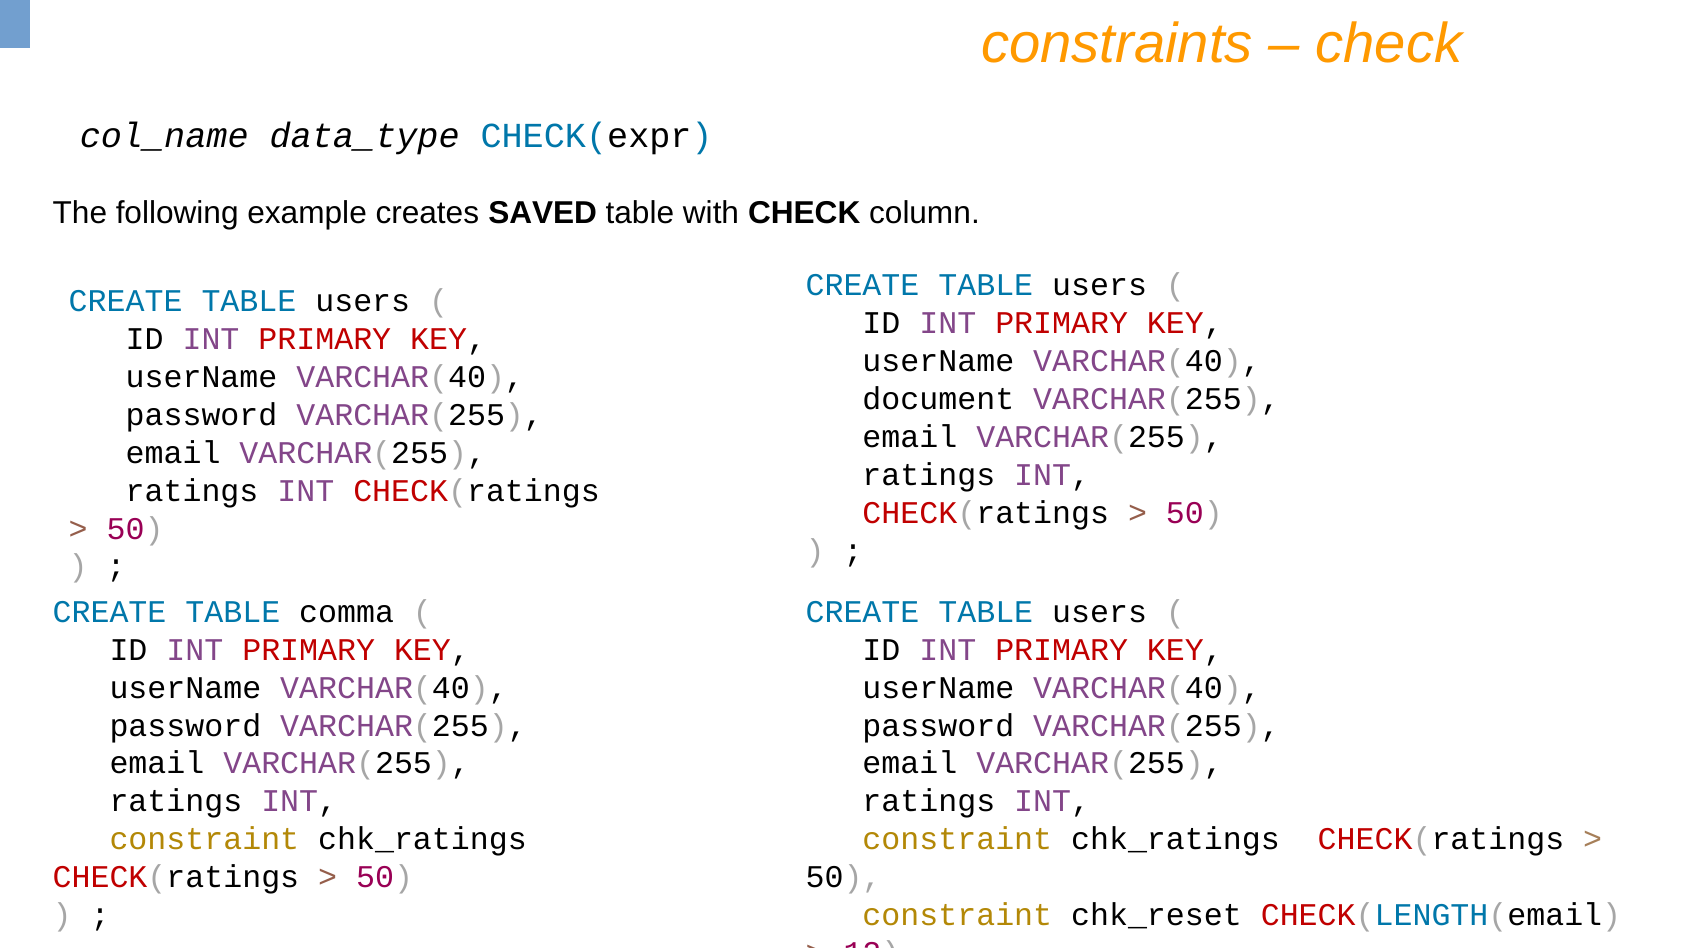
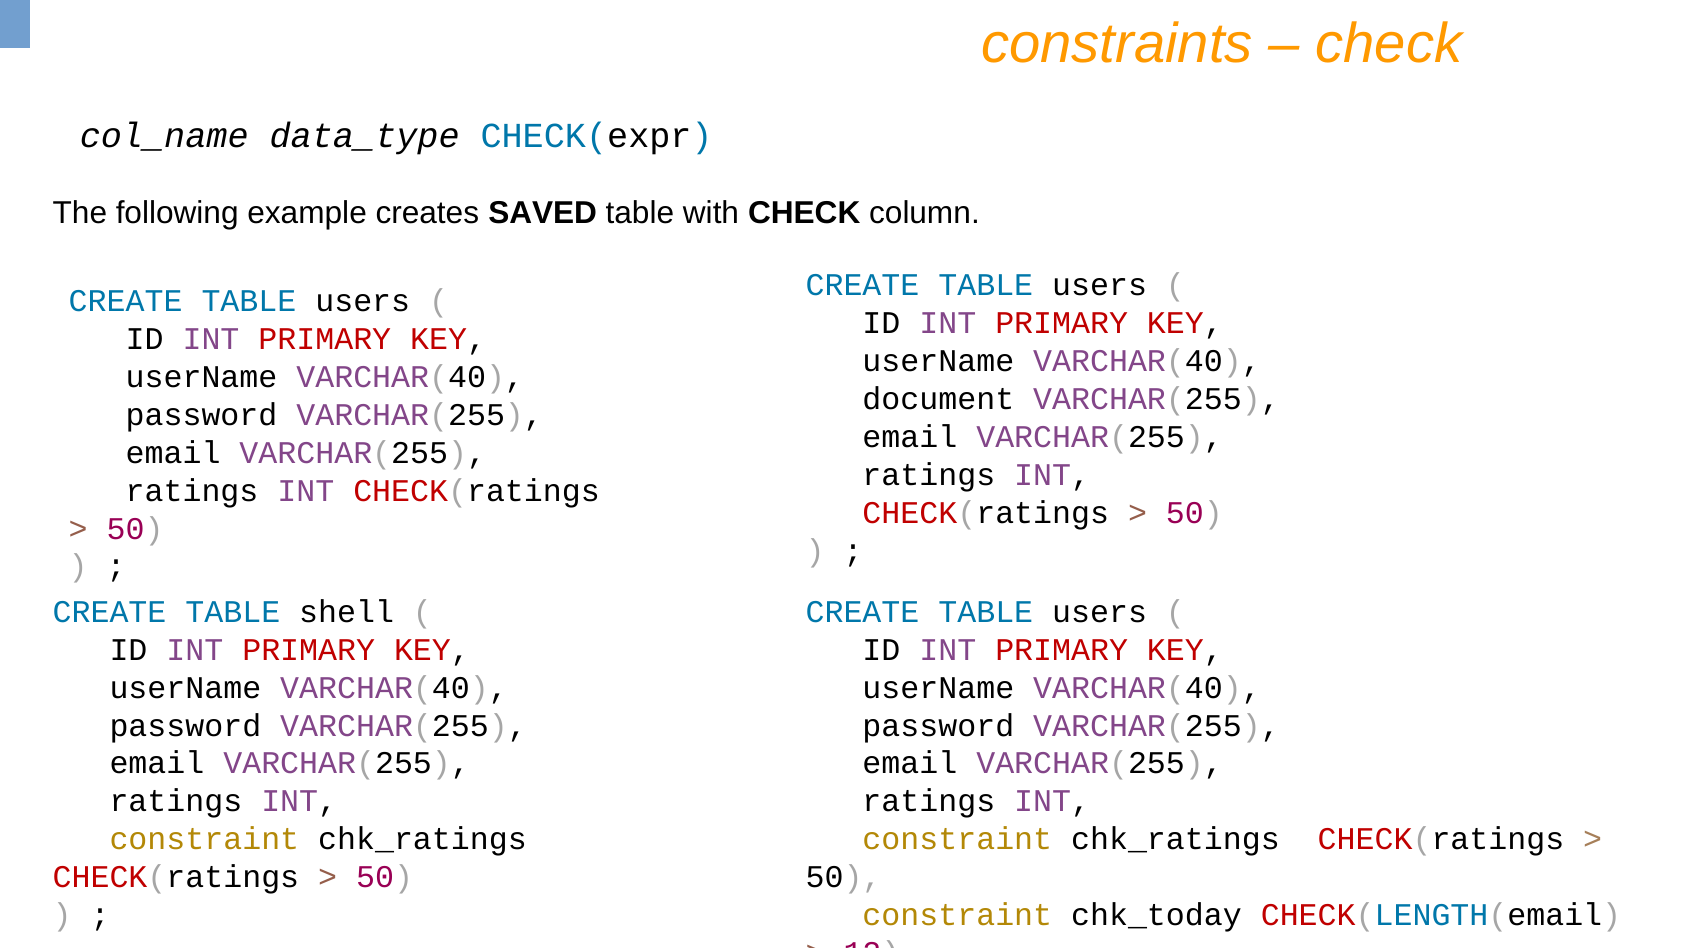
comma: comma -> shell (347, 612)
chk_reset: chk_reset -> chk_today (1156, 916)
